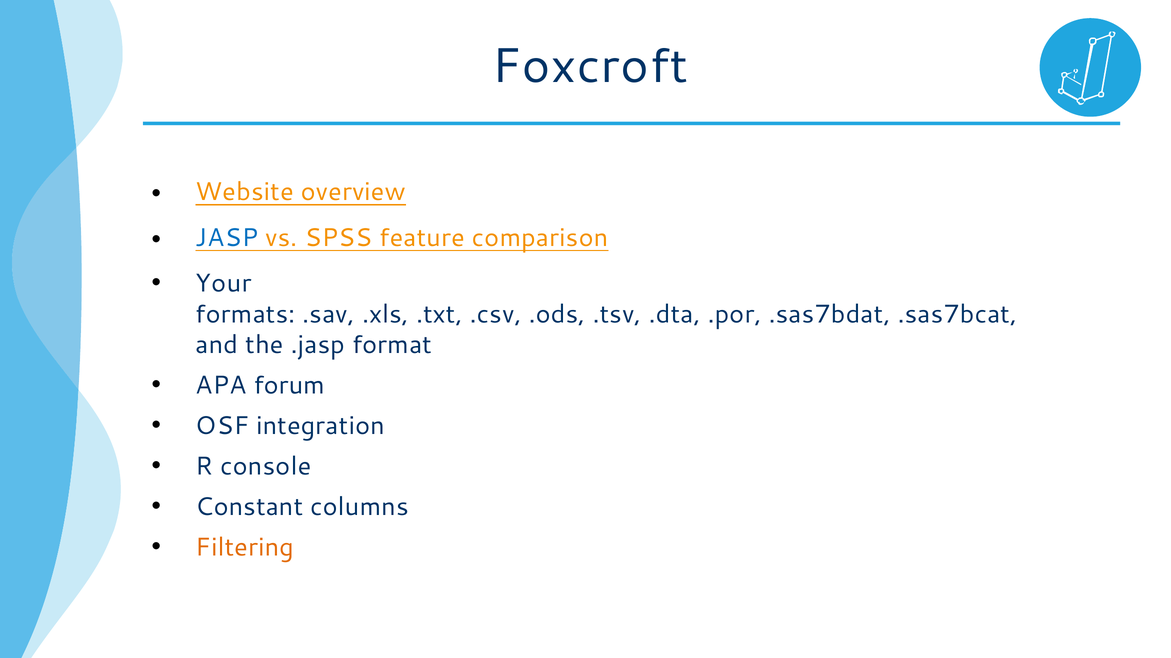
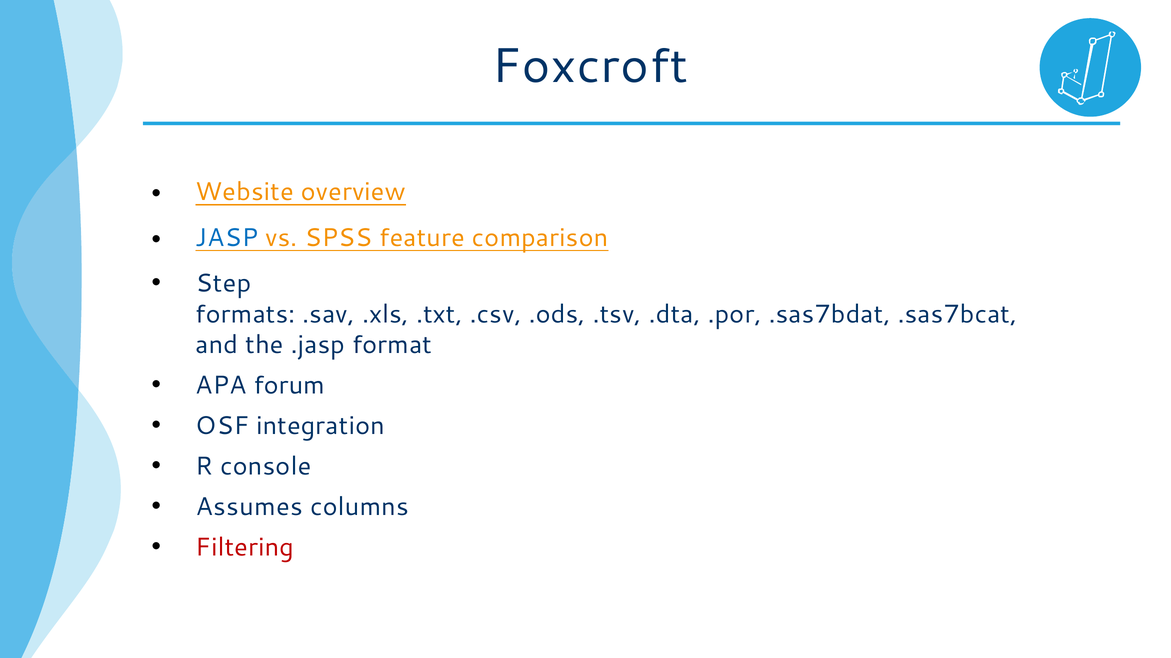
Your: Your -> Step (224, 284)
Constant: Constant -> Assumes (249, 507)
Filtering colour: orange -> red (245, 548)
